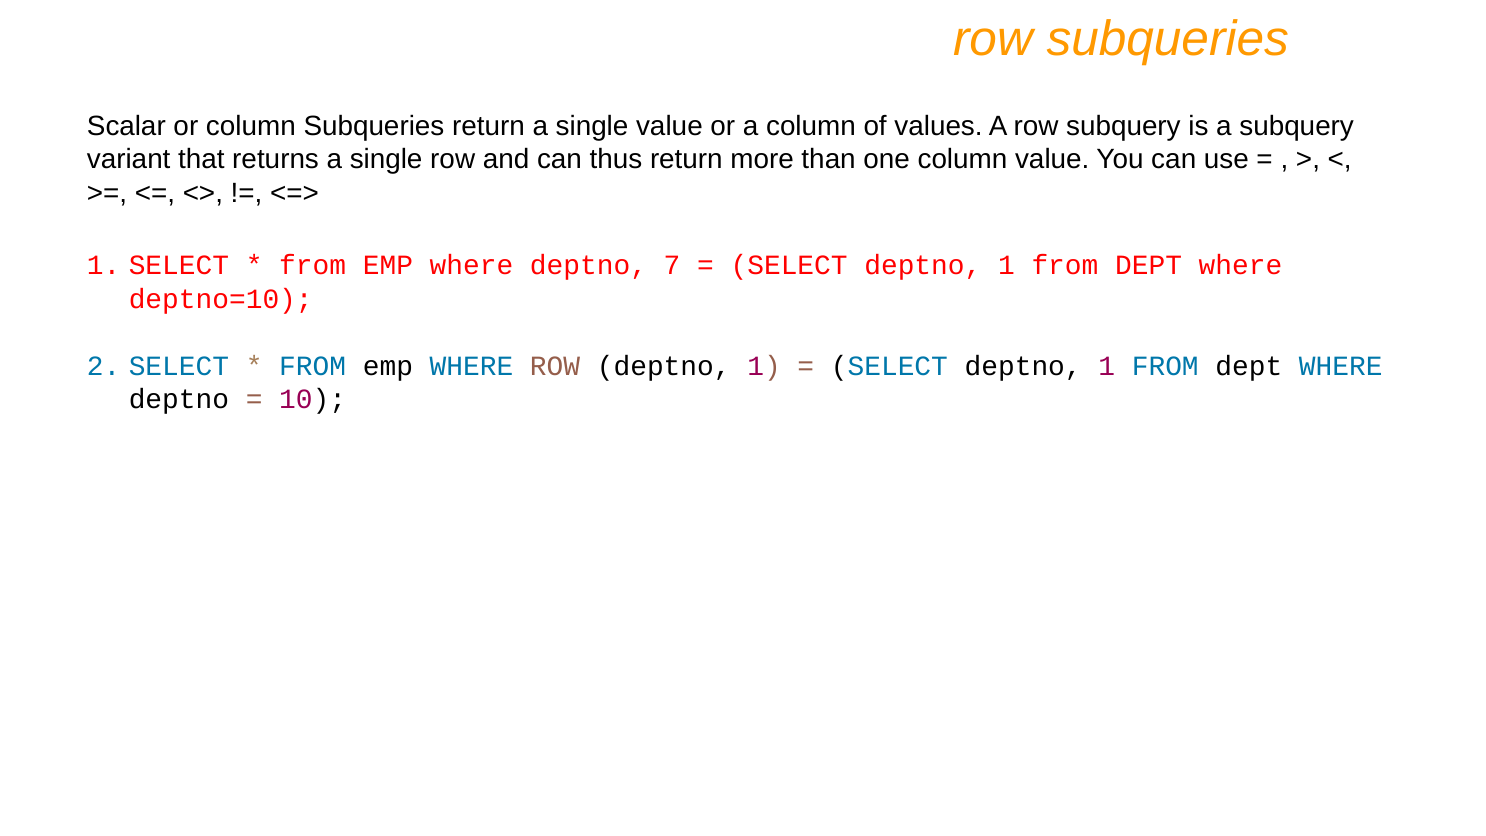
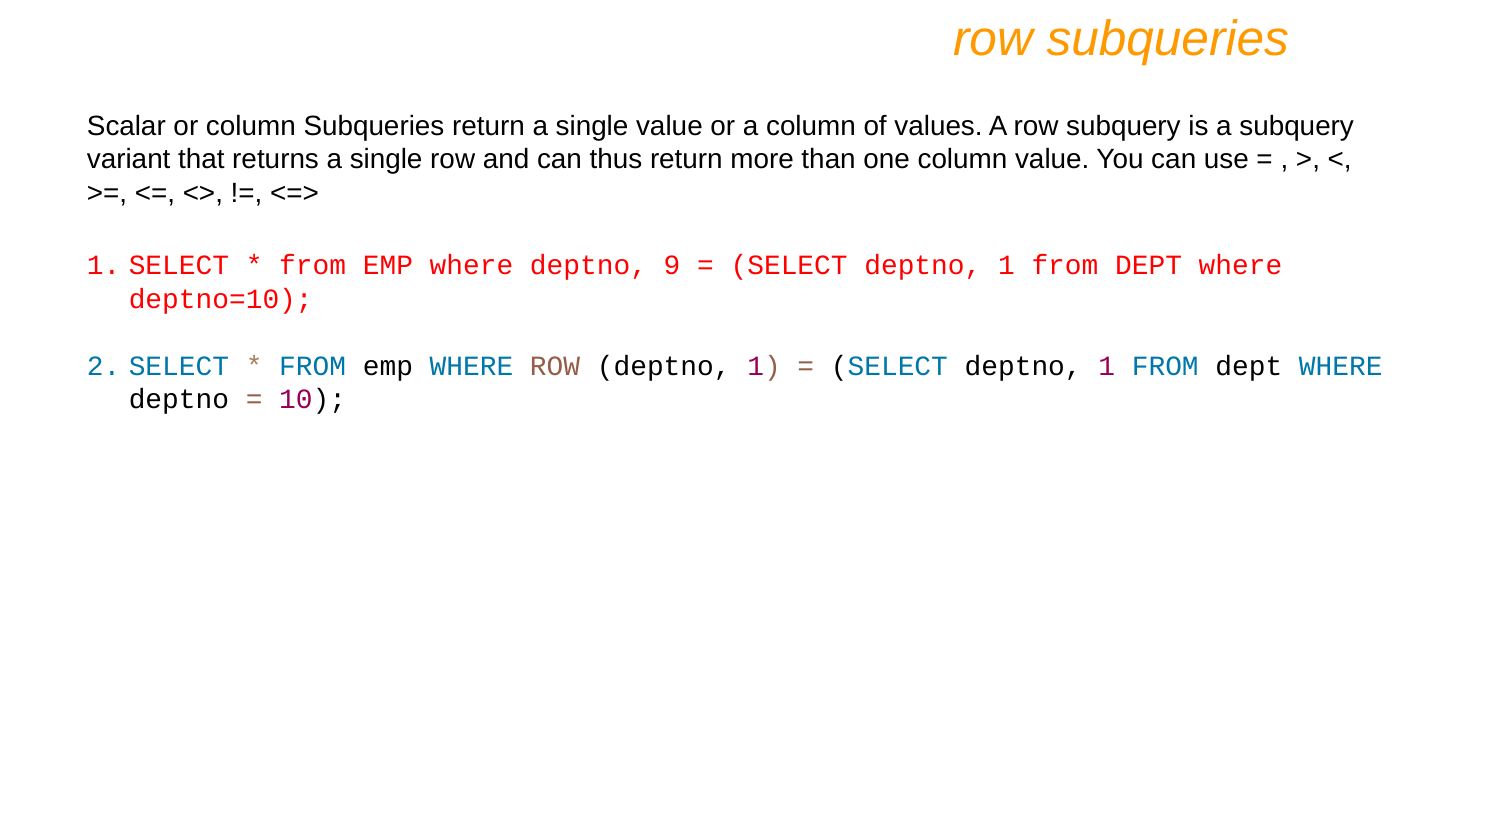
7: 7 -> 9 (672, 266)
